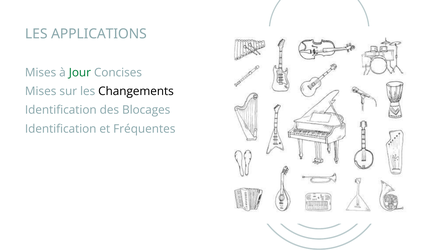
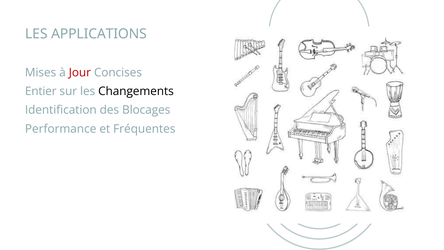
Jour colour: green -> red (80, 72)
Mises: Mises -> Entier (41, 91)
Identification: Identification -> Performance (61, 129)
